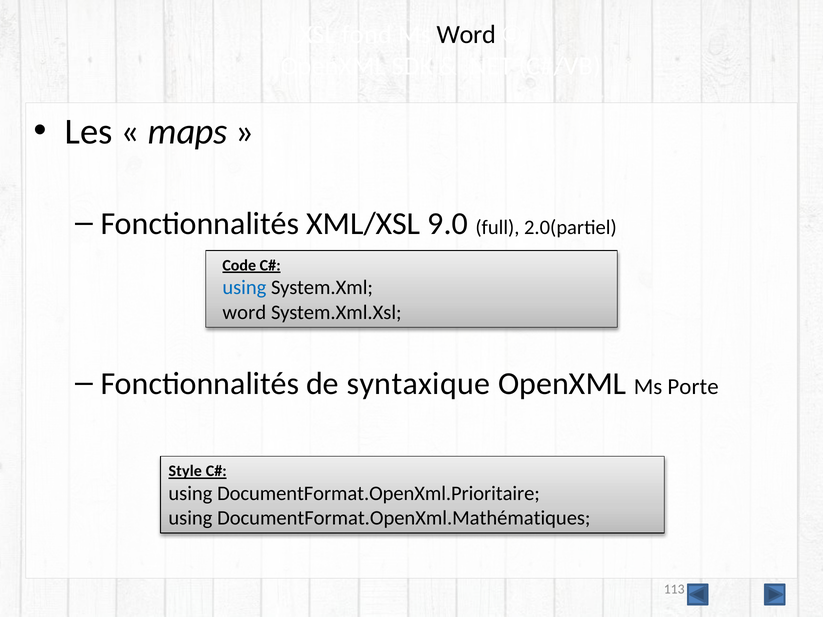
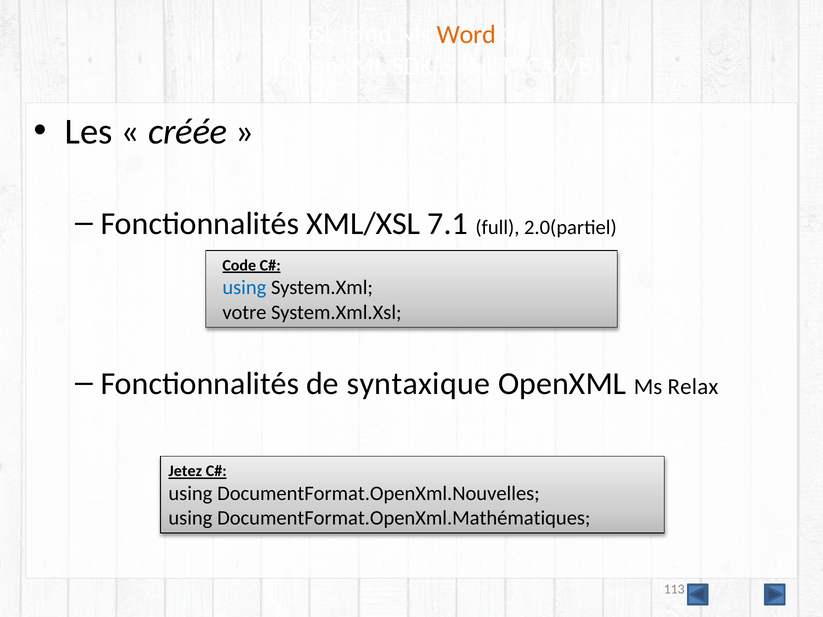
Word colour: black -> orange (466, 35)
maps: maps -> créée (188, 131)
9.0: 9.0 -> 7.1 (448, 224)
word: word -> votre (244, 312)
Porte: Porte -> Relax (693, 387)
Style: Style -> Jetez (185, 471)
DocumentFormat.OpenXml.Prioritaire: DocumentFormat.OpenXml.Prioritaire -> DocumentFormat.OpenXml.Nouvelles (378, 494)
